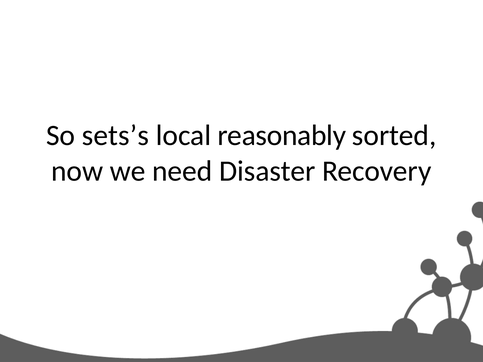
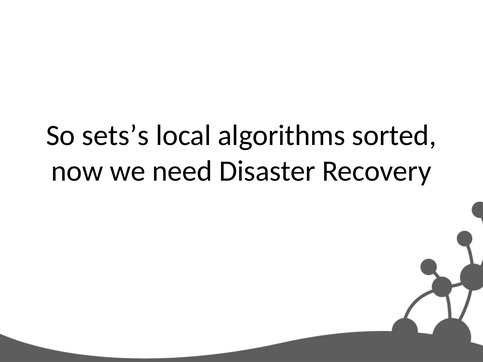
reasonably: reasonably -> algorithms (282, 136)
